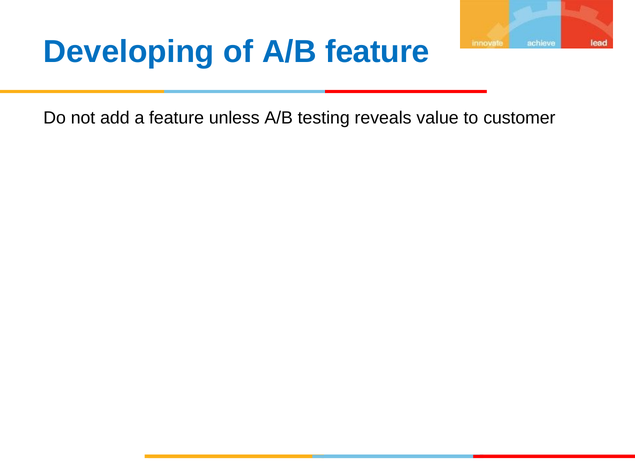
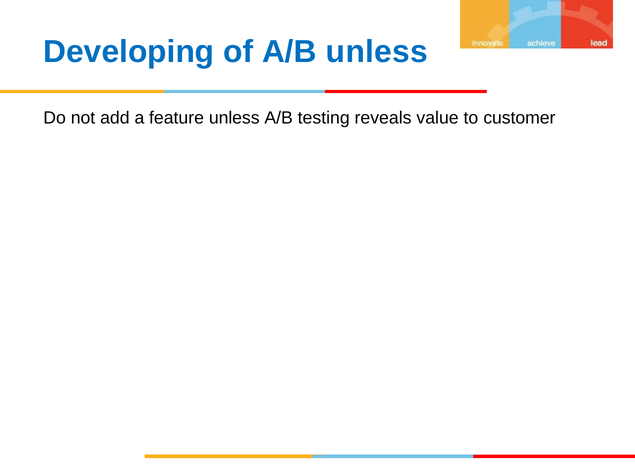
A/B feature: feature -> unless (377, 52)
